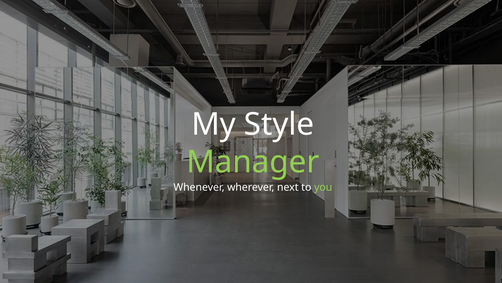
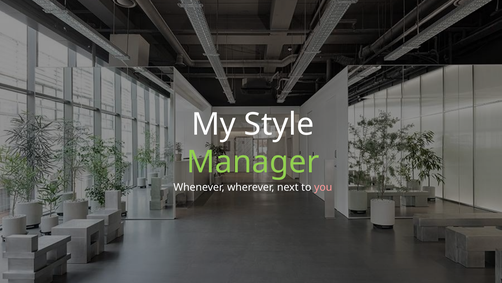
you colour: light green -> pink (323, 187)
